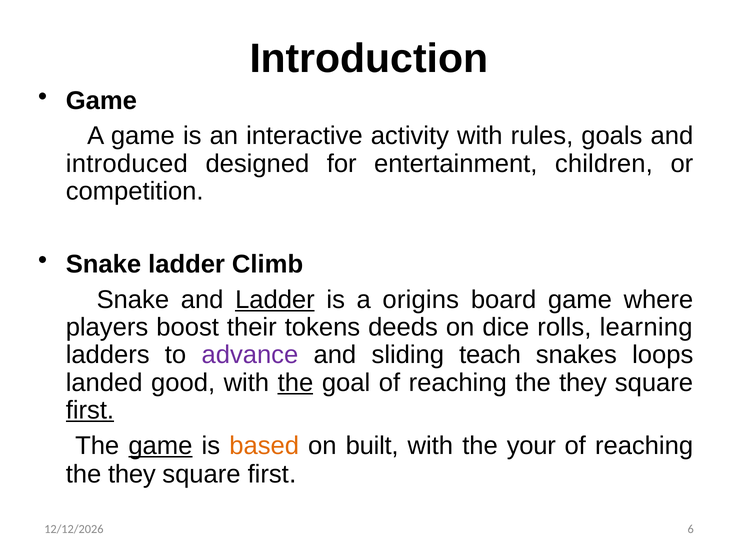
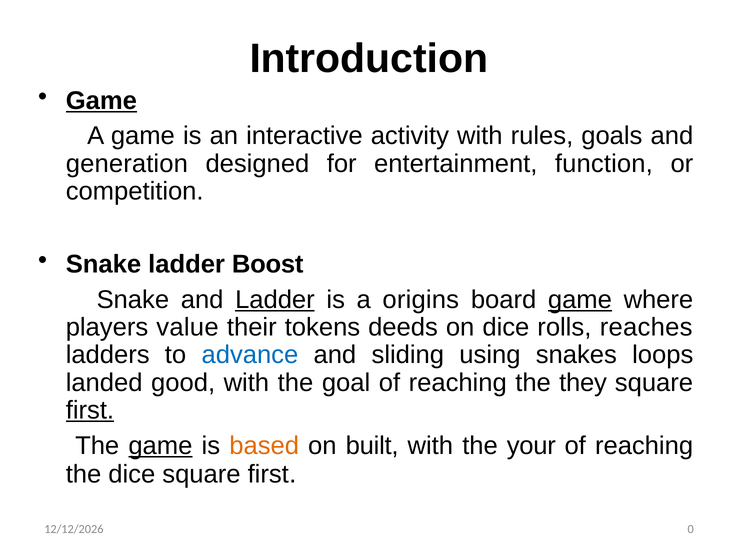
Game underline: none -> present (101, 101)
introduced: introduced -> generation (127, 163)
children: children -> function (604, 163)
Climb: Climb -> Boost (268, 264)
game underline: none -> present (580, 299)
boost: boost -> value (187, 327)
learning: learning -> reaches (646, 327)
advance colour: purple -> blue (250, 355)
teach: teach -> using (490, 355)
the underline: present -> none (296, 382)
they: they -> dice (132, 474)
6: 6 -> 0 (691, 528)
